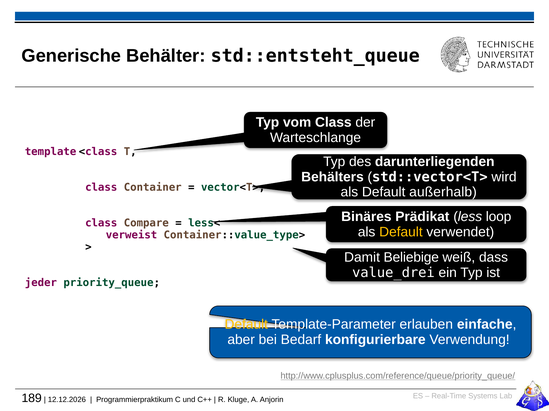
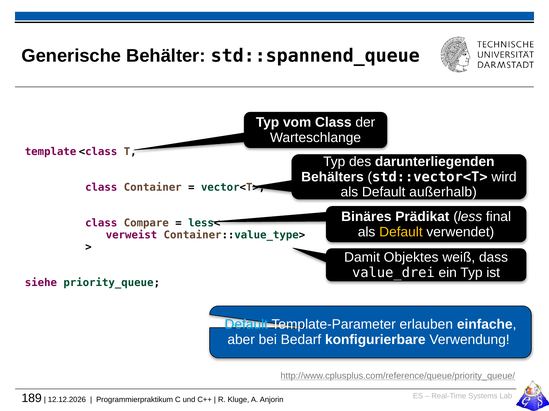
std::entsteht_queue: std::entsteht_queue -> std::spannend_queue (315, 56)
loop: loop -> final (498, 217)
Beliebige: Beliebige -> Objektes (411, 258)
jeder: jeder -> siehe (41, 283)
Default colour: yellow -> light blue (246, 325)
